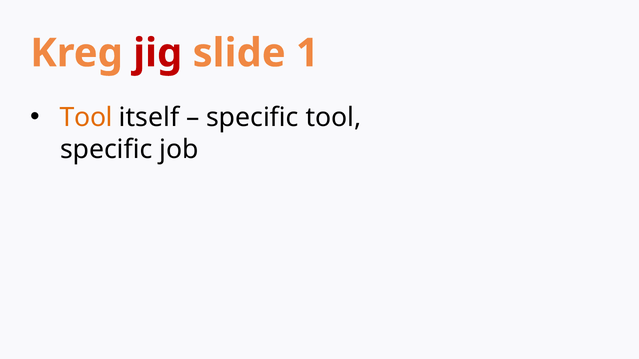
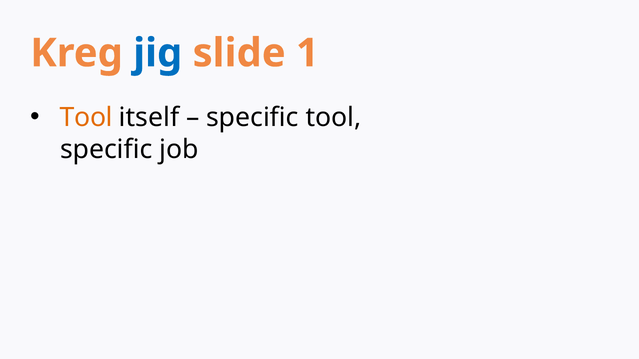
jig colour: red -> blue (158, 53)
